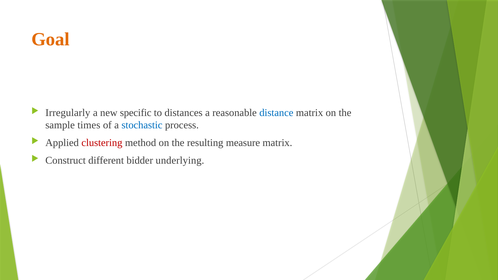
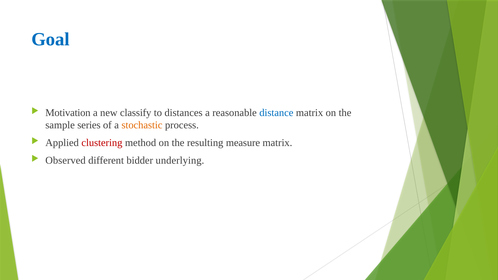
Goal colour: orange -> blue (51, 39)
Irregularly: Irregularly -> Motivation (68, 113)
specific: specific -> classify (136, 113)
times: times -> series (89, 125)
stochastic colour: blue -> orange (142, 125)
Construct: Construct -> Observed (66, 160)
